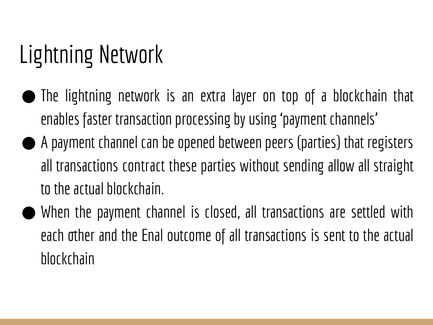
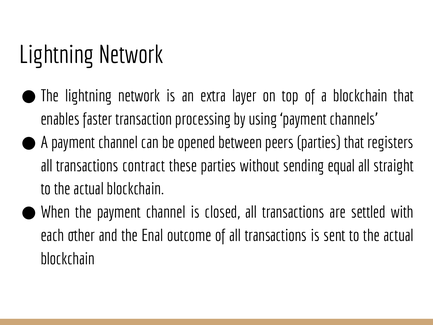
allow: allow -> equal (341, 166)
